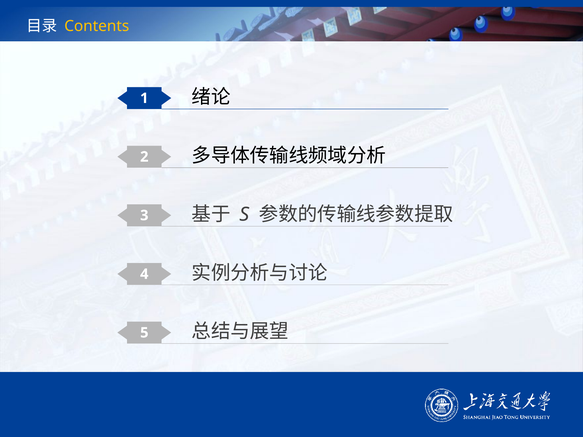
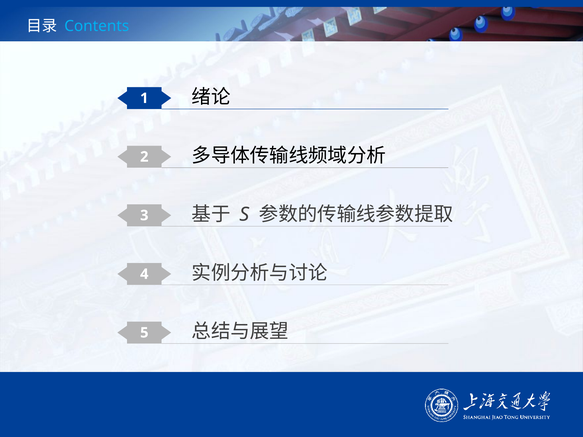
Contents colour: yellow -> light blue (97, 26)
